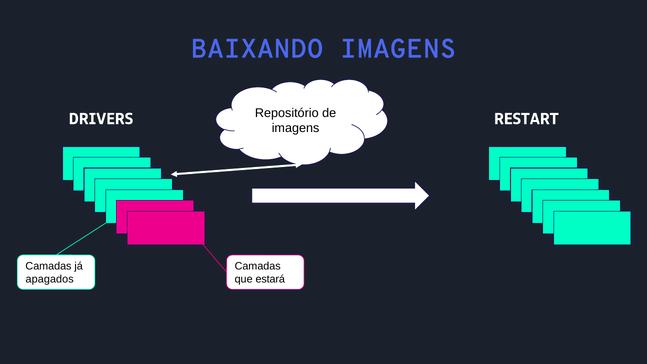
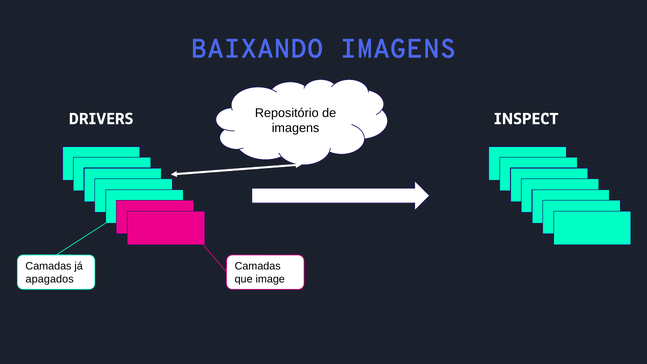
RESTART: RESTART -> INSPECT (526, 118)
estará: estará -> image (270, 279)
